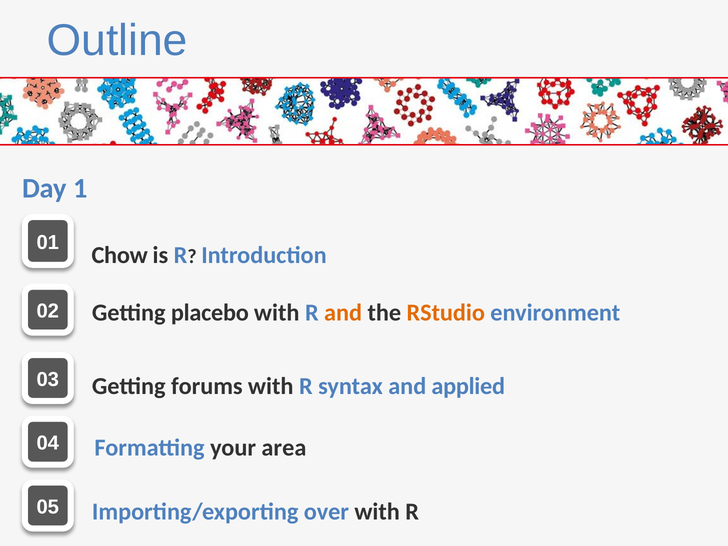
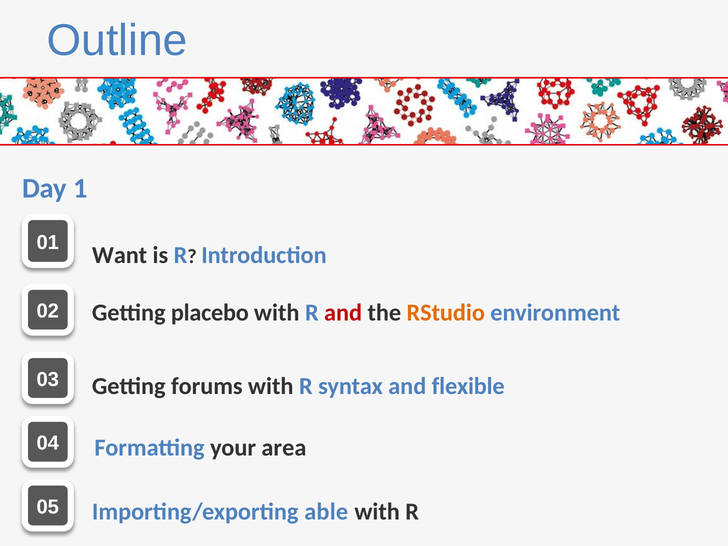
Chow: Chow -> Want (120, 255)
and colour: orange -> red (343, 313)
applied: applied -> flexible (468, 386)
over: over -> able (326, 512)
